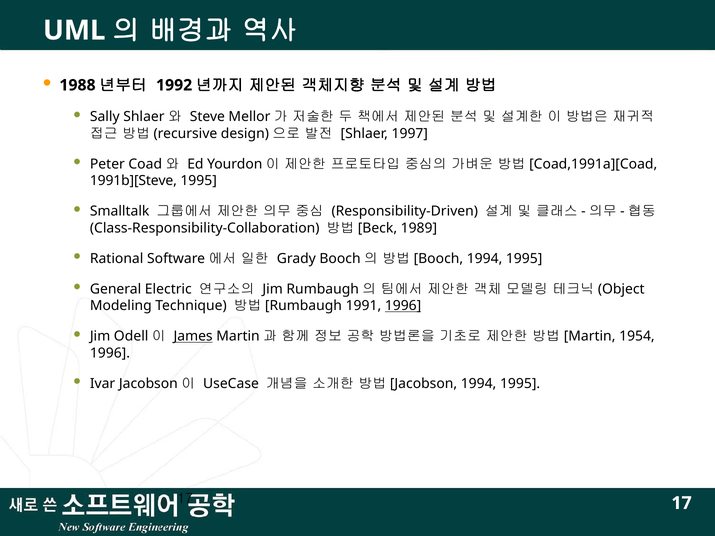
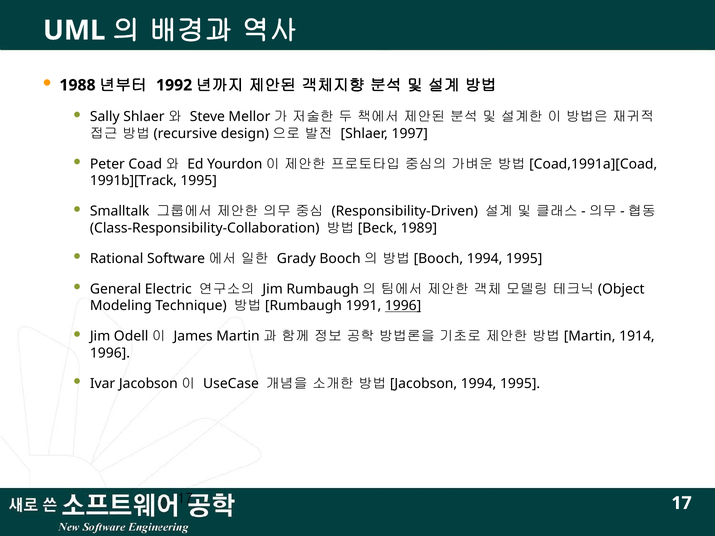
1991b][Steve: 1991b][Steve -> 1991b][Track (133, 181)
James underline: present -> none (193, 336)
1954: 1954 -> 1914 (637, 336)
